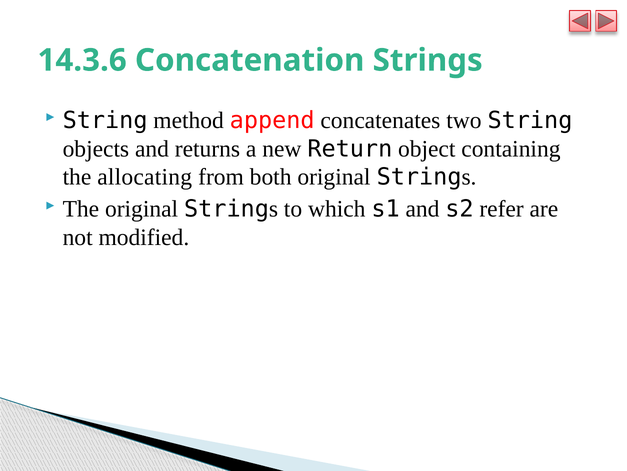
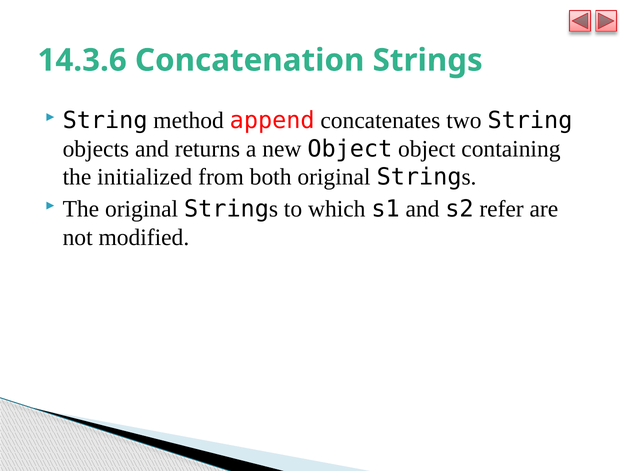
new Return: Return -> Object (350, 149)
allocating: allocating -> initialized (145, 177)
